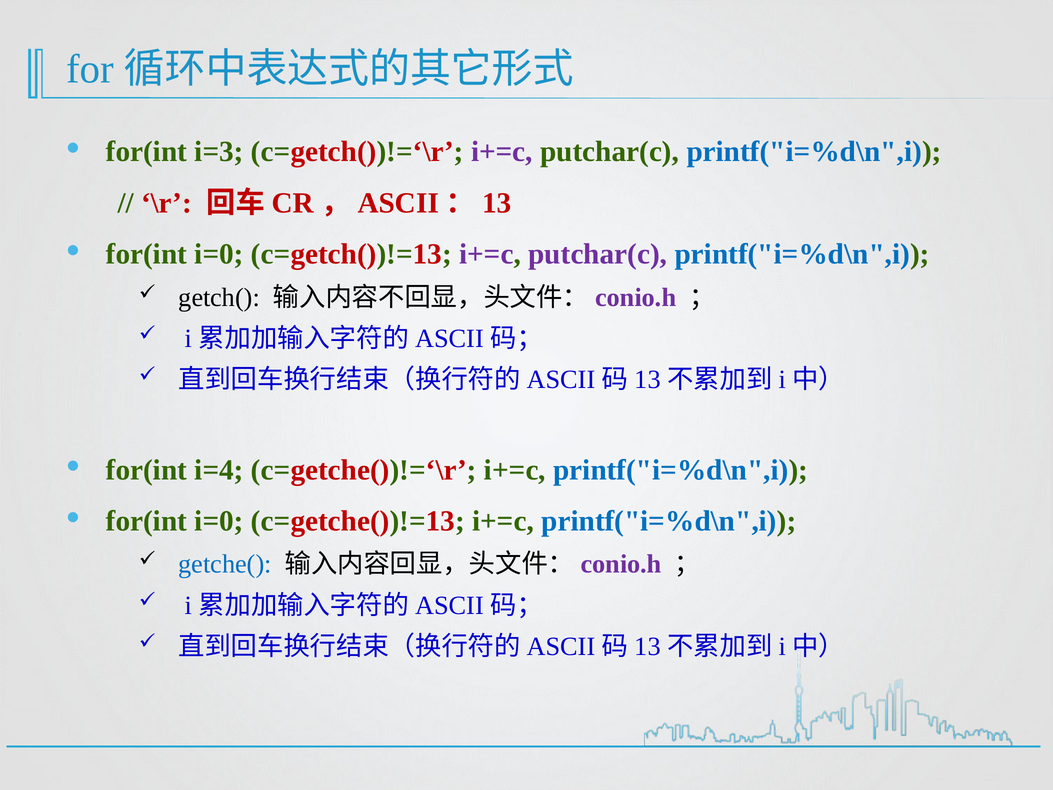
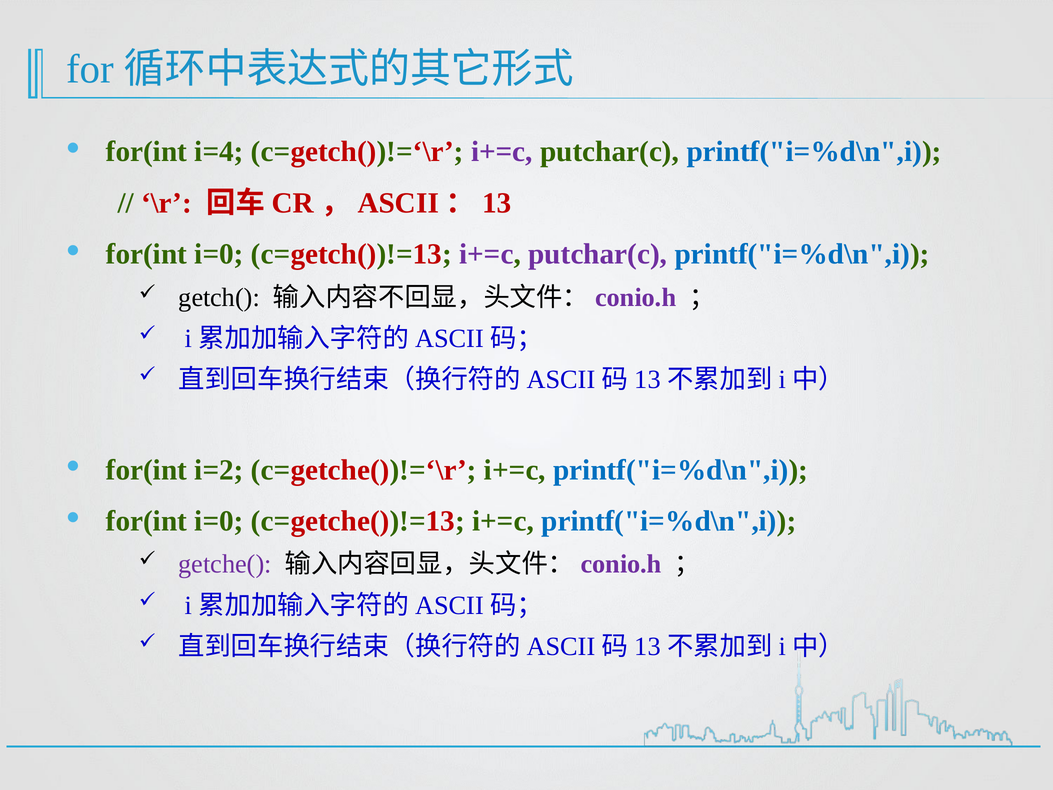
i=3: i=3 -> i=4 (219, 152)
i=4: i=4 -> i=2 (219, 470)
getche( colour: blue -> purple (225, 564)
